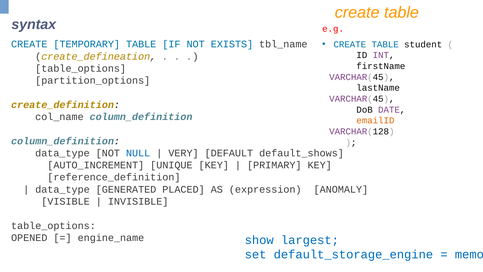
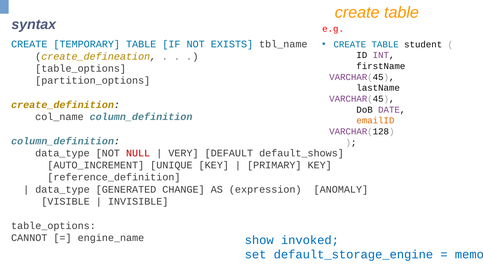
NULL colour: blue -> red (138, 153)
PLACED: PLACED -> CHANGE (184, 189)
OPENED: OPENED -> CANNOT (29, 237)
largest: largest -> invoked (310, 240)
